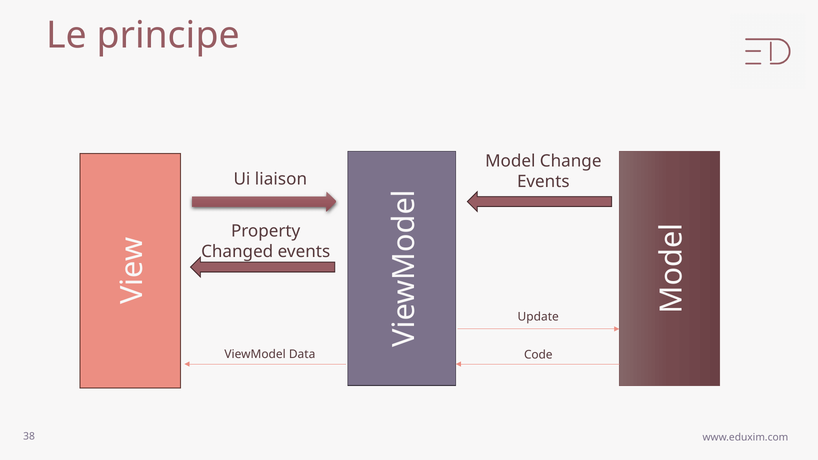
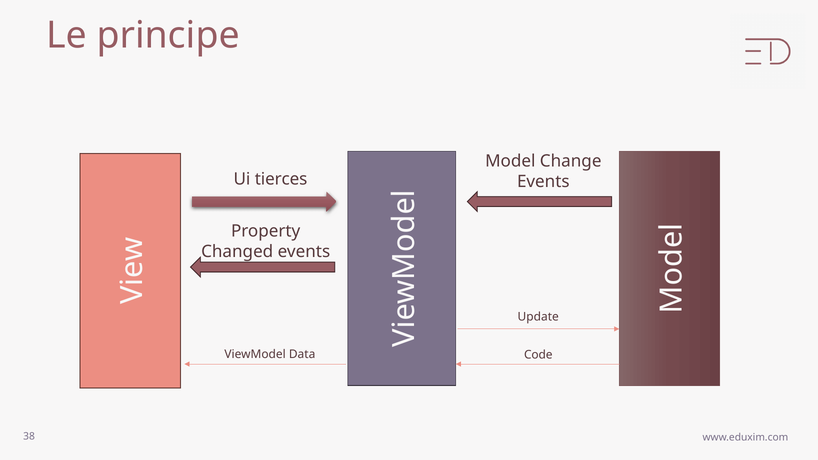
liaison: liaison -> tierces (281, 179)
